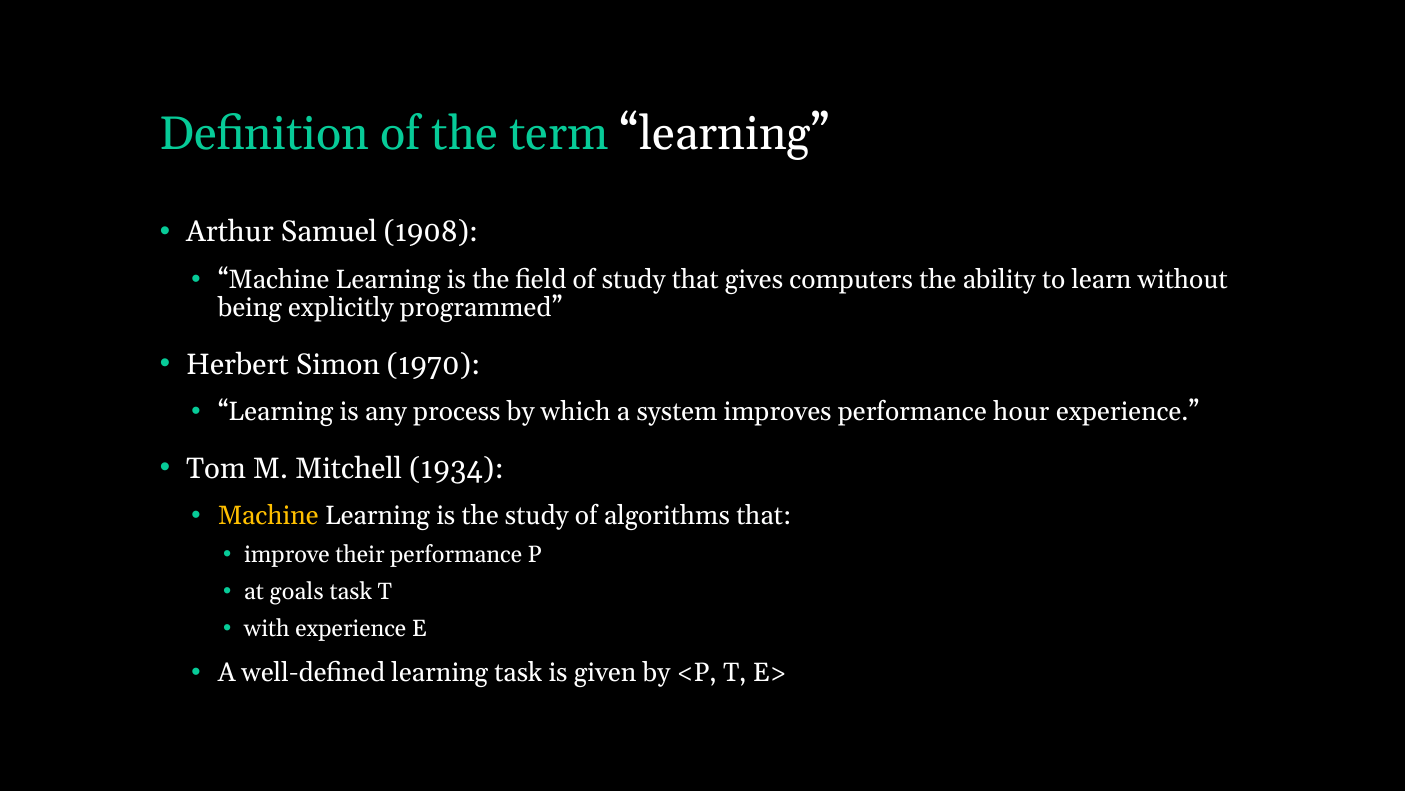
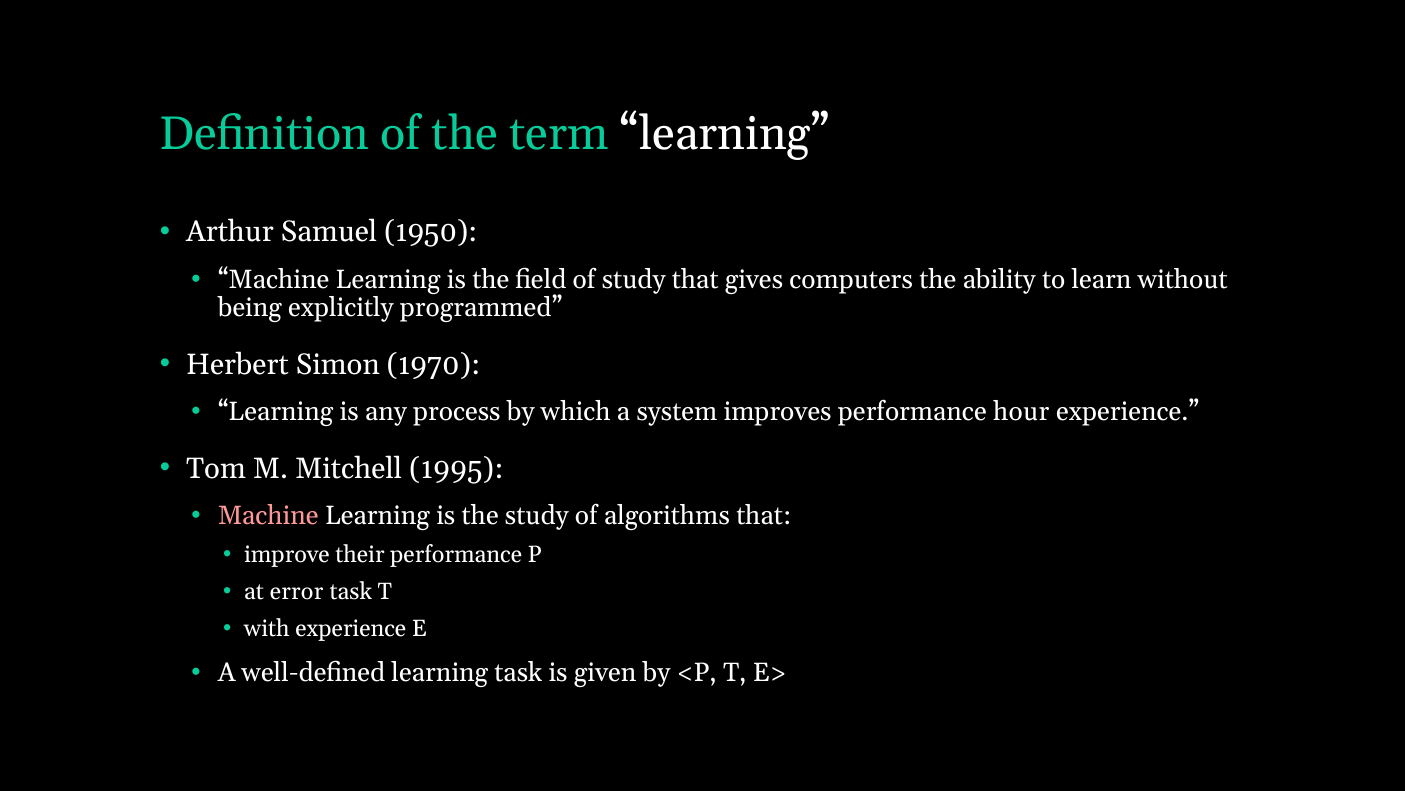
1908: 1908 -> 1950 (431, 232)
1934: 1934 -> 1995 (456, 468)
Machine colour: yellow -> pink (268, 516)
goals: goals -> error (297, 591)
